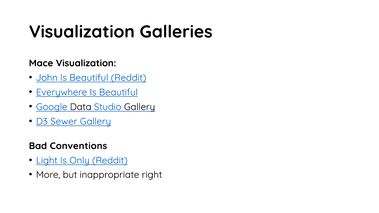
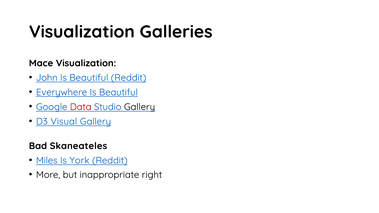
Data colour: black -> red (81, 107)
Sewer: Sewer -> Visual (64, 122)
Conventions: Conventions -> Skaneateles (78, 146)
Light: Light -> Miles (47, 161)
Only: Only -> York (79, 161)
